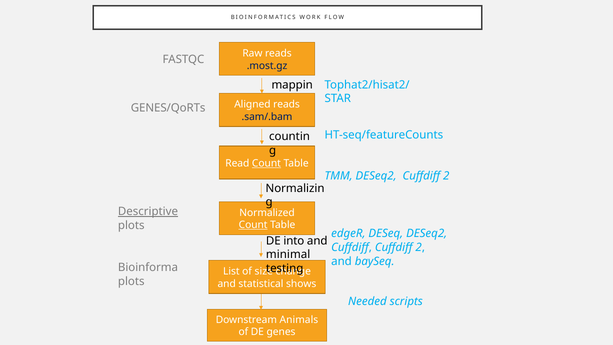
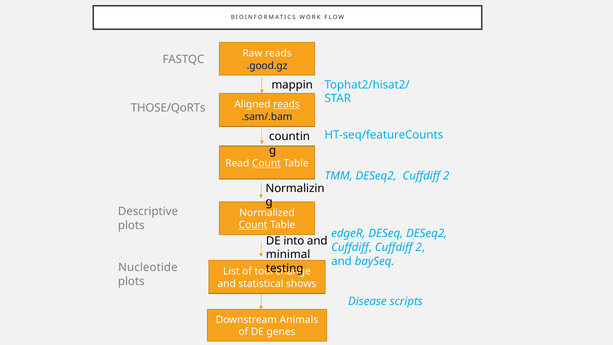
.most.gz: .most.gz -> .good.gz (267, 66)
reads underline: none -> present (287, 104)
GENES/QoRTs: GENES/QoRTs -> THOSE/QoRTs (168, 108)
Descriptive underline: present -> none (148, 211)
Bioinforma: Bioinforma -> Nucleotide (148, 267)
size: size -> tool (264, 271)
Needed: Needed -> Disease (367, 301)
